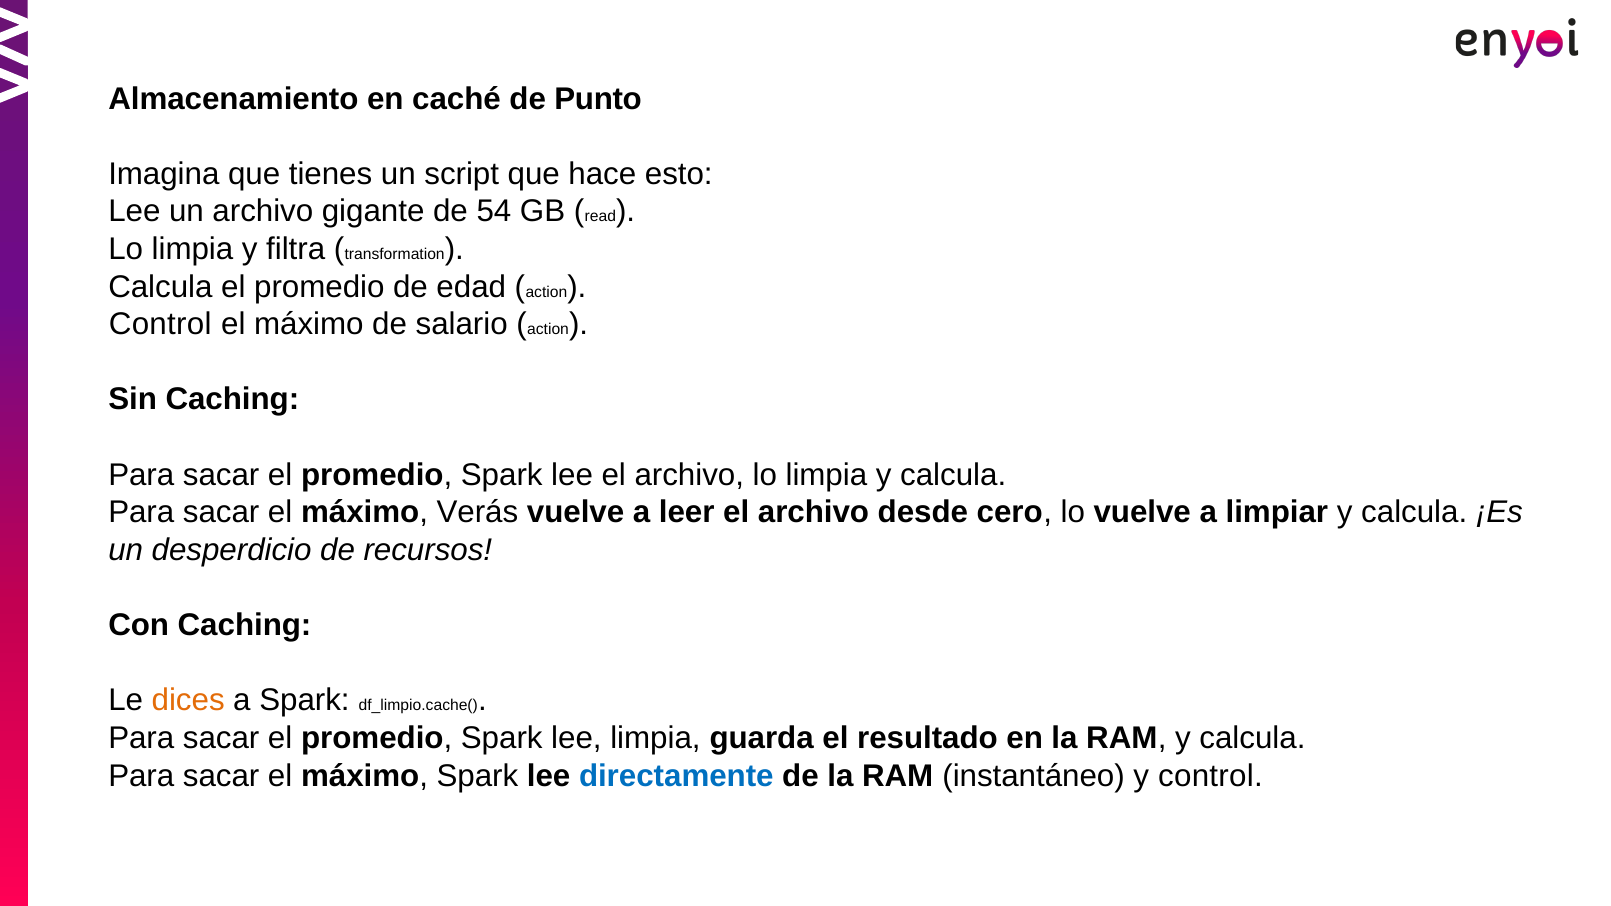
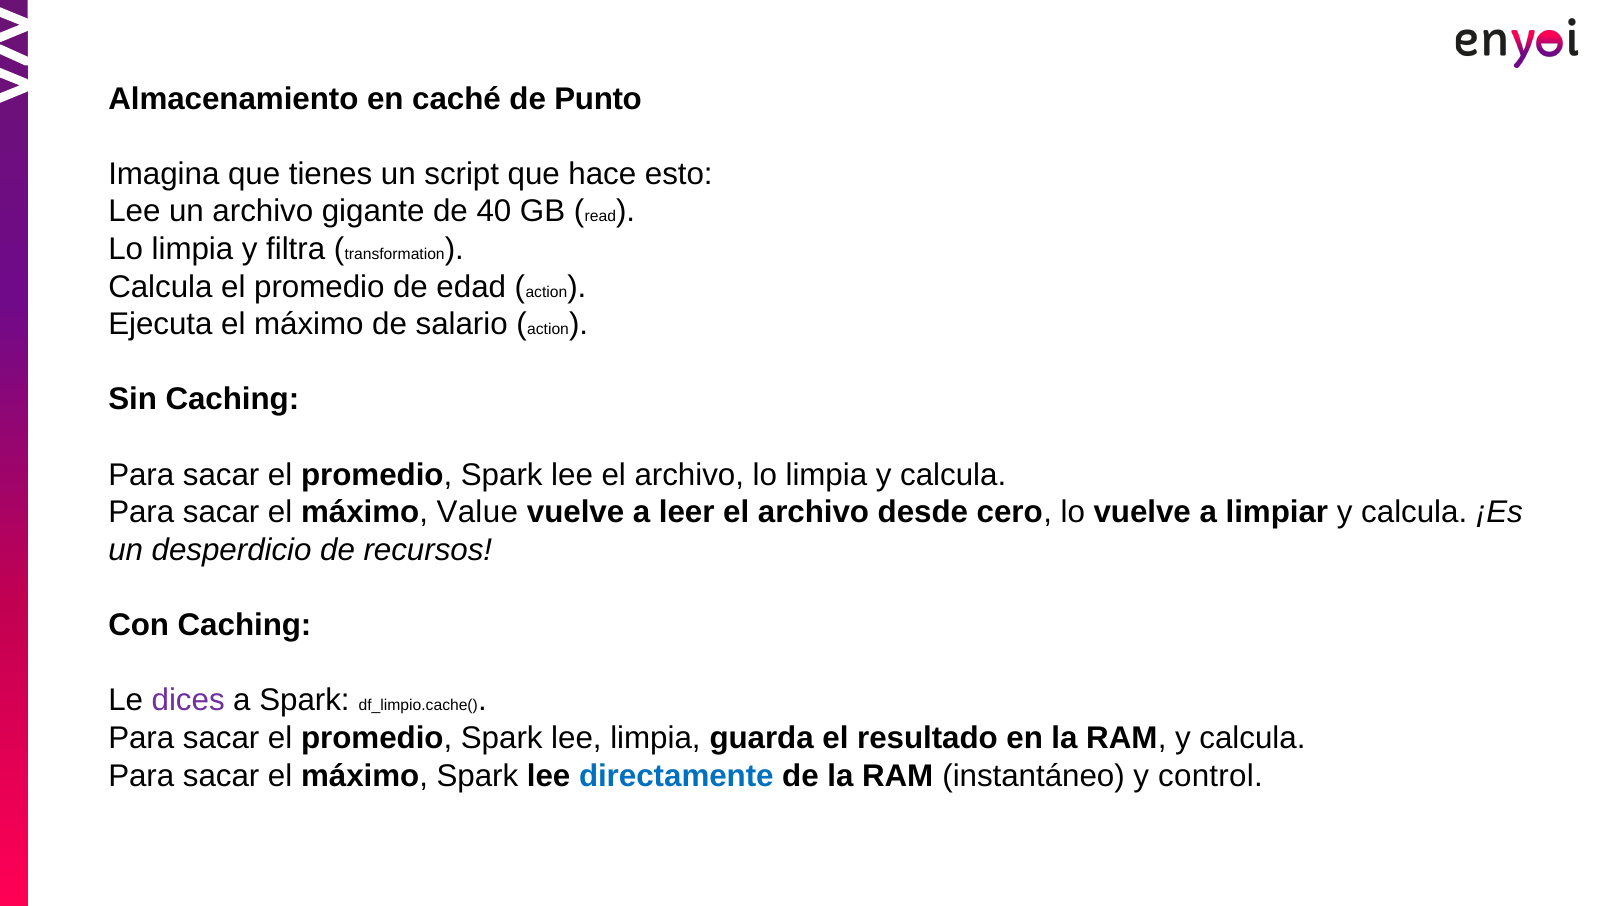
54: 54 -> 40 (494, 212)
Control: Control -> Ejecuta (160, 325)
Verás: Verás -> Value (477, 513)
dices colour: orange -> purple (188, 701)
